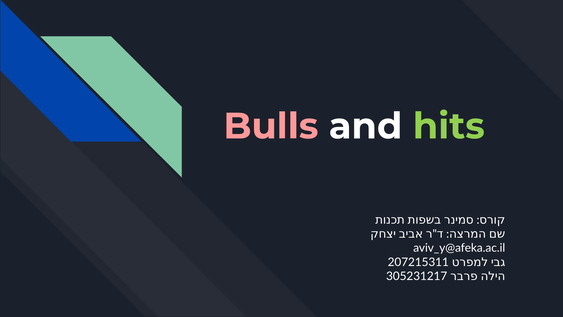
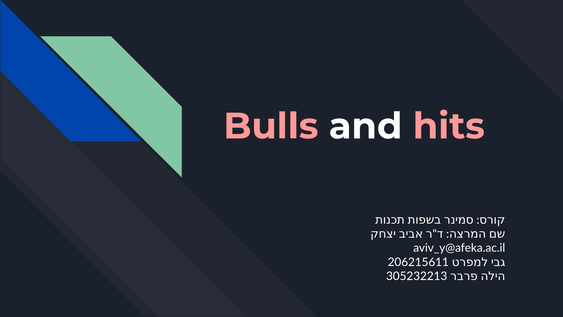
hits colour: light green -> pink (449, 126)
207215311: 207215311 -> 206215611 (418, 262)
305231217: 305231217 -> 305232213 (417, 276)
